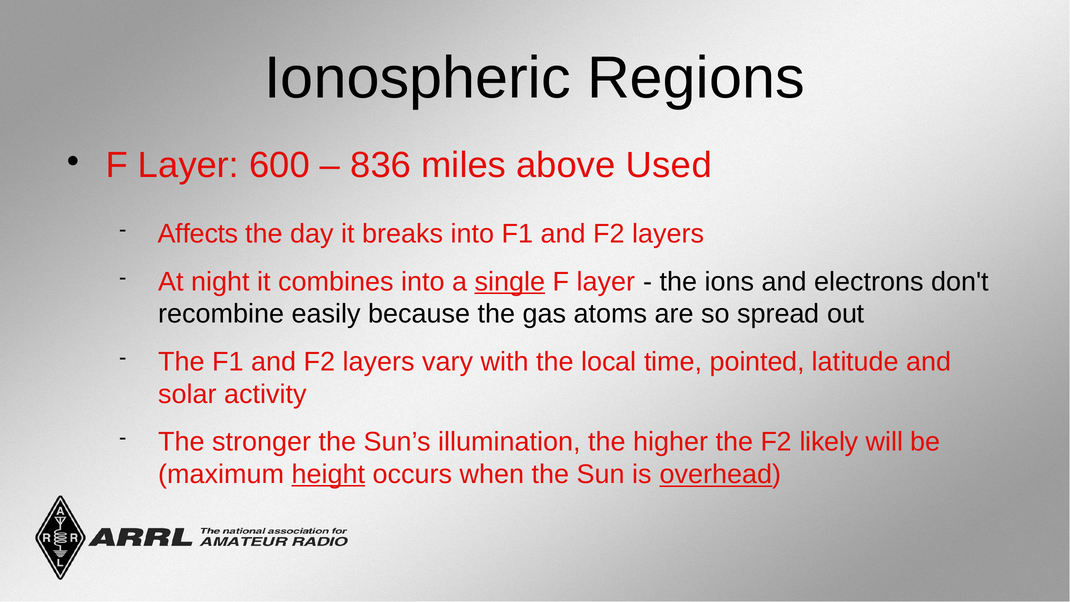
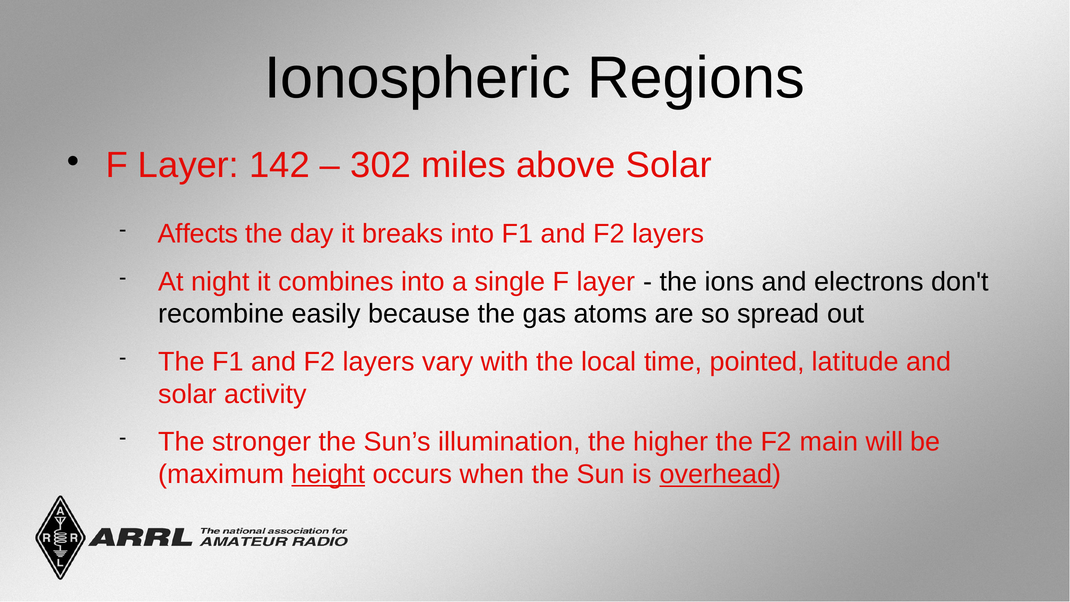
600: 600 -> 142 (280, 165)
836: 836 -> 302 (381, 165)
above Used: Used -> Solar (669, 165)
single underline: present -> none (510, 282)
likely: likely -> main (829, 442)
